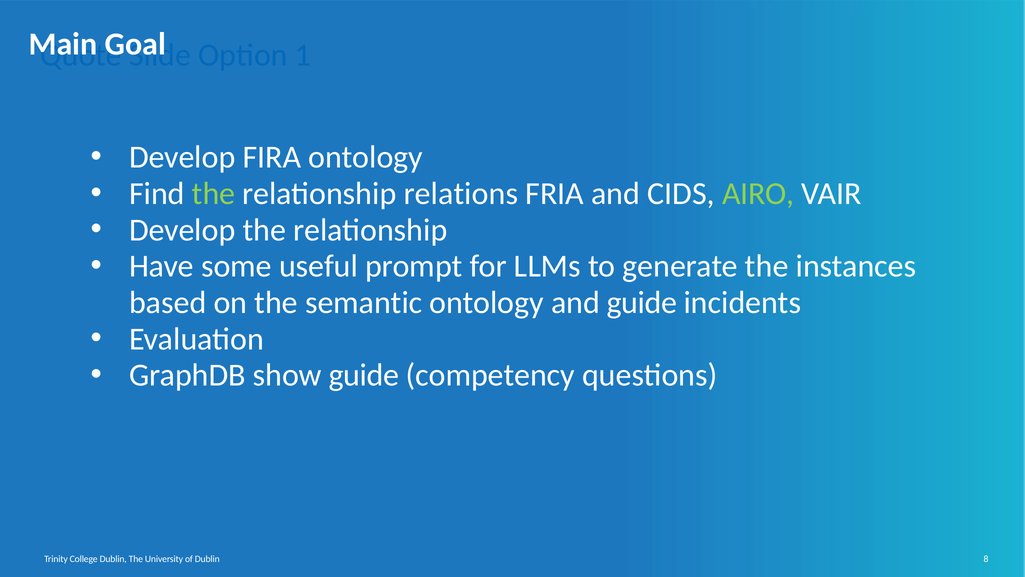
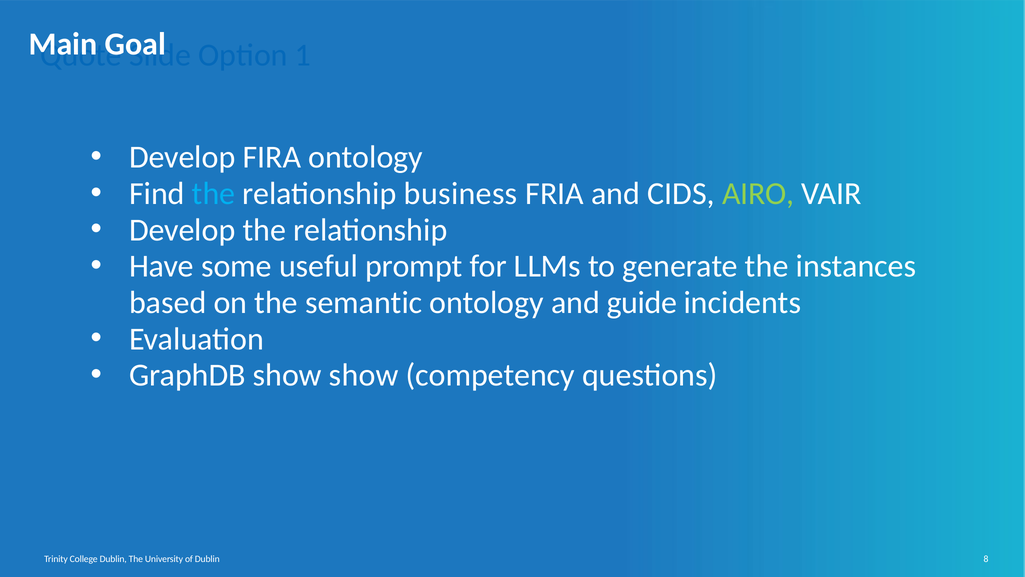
the colour: light green -> light blue (214, 194)
relations: relations -> business (461, 194)
show guide: guide -> show (364, 375)
